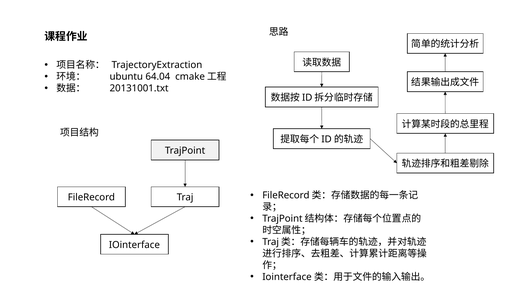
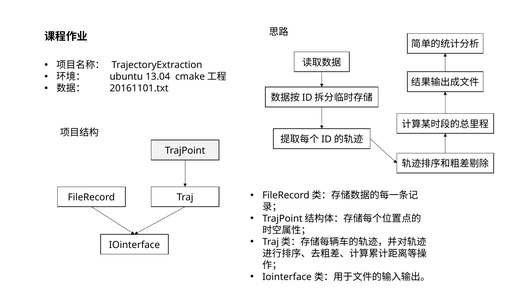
64.04: 64.04 -> 13.04 (158, 77)
20131001.txt: 20131001.txt -> 20161101.txt (139, 88)
